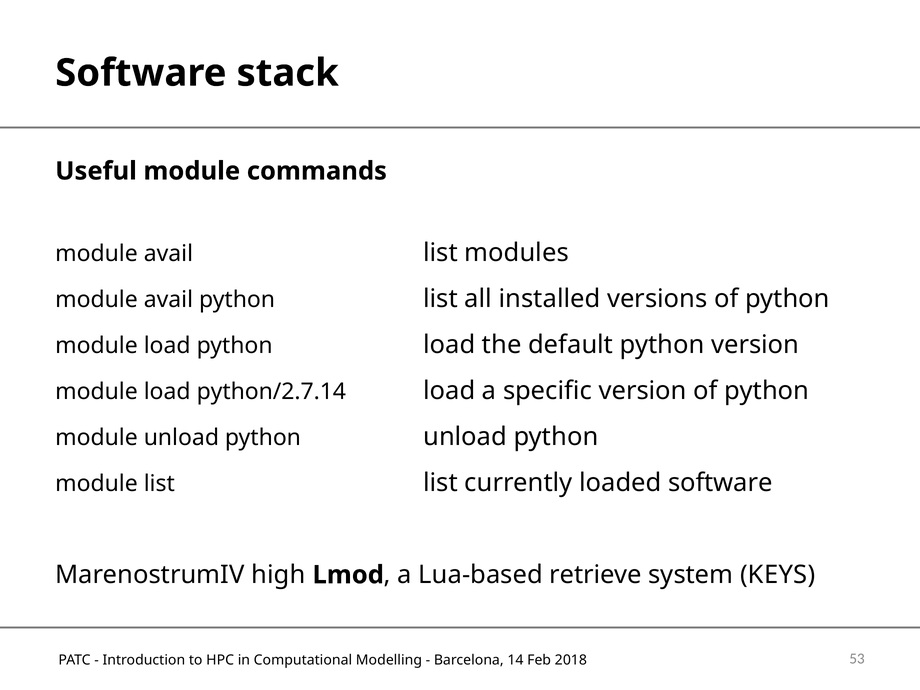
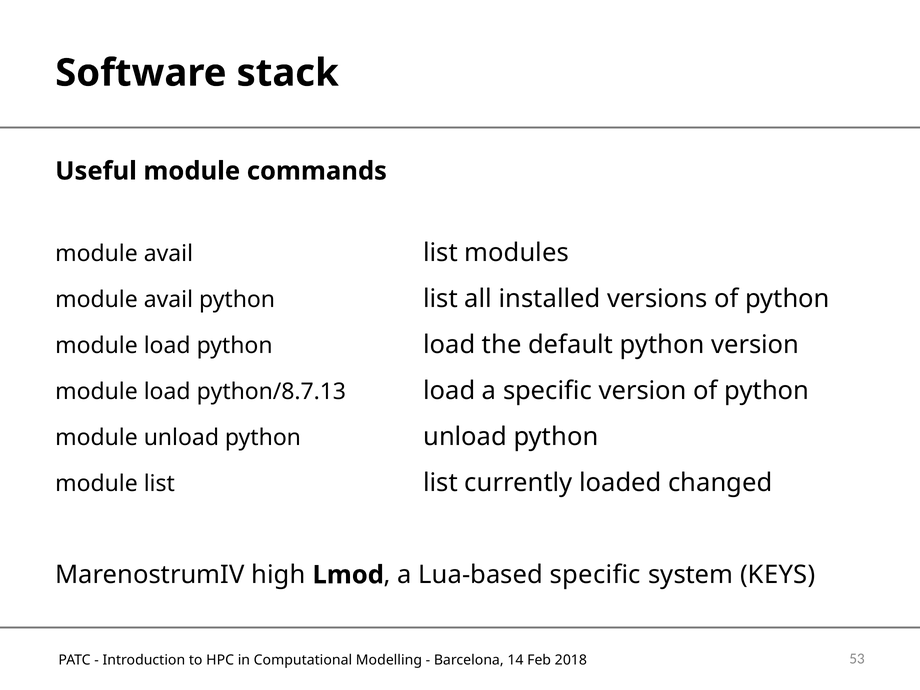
python/2.7.14: python/2.7.14 -> python/8.7.13 (271, 392)
loaded software: software -> changed (720, 483)
Lua-based retrieve: retrieve -> specific (595, 575)
